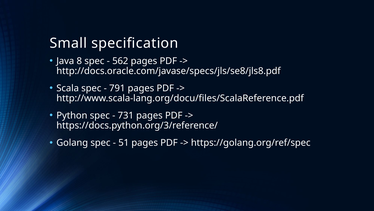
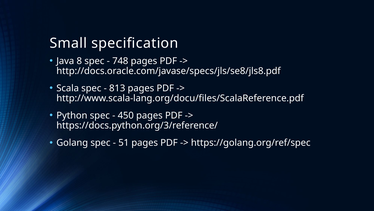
562: 562 -> 748 (120, 61)
791: 791 -> 813 (117, 88)
731: 731 -> 450 (126, 115)
